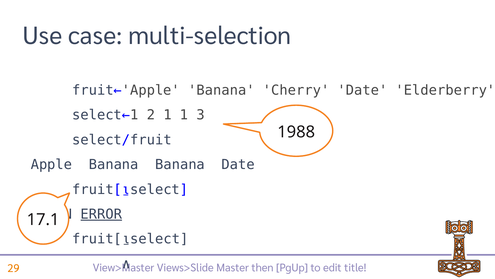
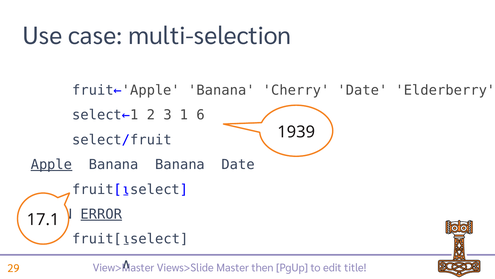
2 1: 1 -> 3 (168, 115)
3: 3 -> 6 (201, 115)
1988: 1988 -> 1939 (296, 132)
Apple underline: none -> present (51, 164)
